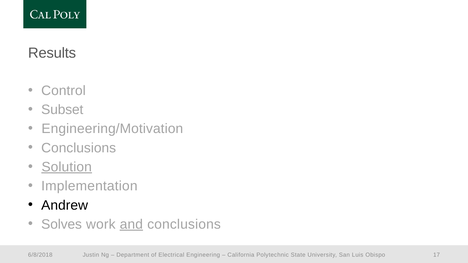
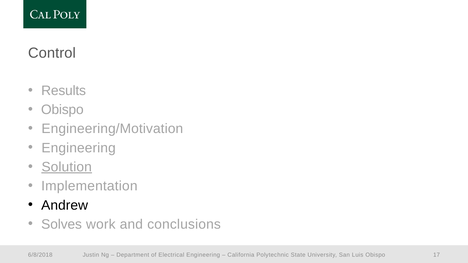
Results: Results -> Control (52, 53)
Control: Control -> Results (64, 91)
Subset: Subset -> Obispo (62, 110)
Conclusions: Conclusions -> Engineering (79, 148)
and underline: present -> none (131, 224)
